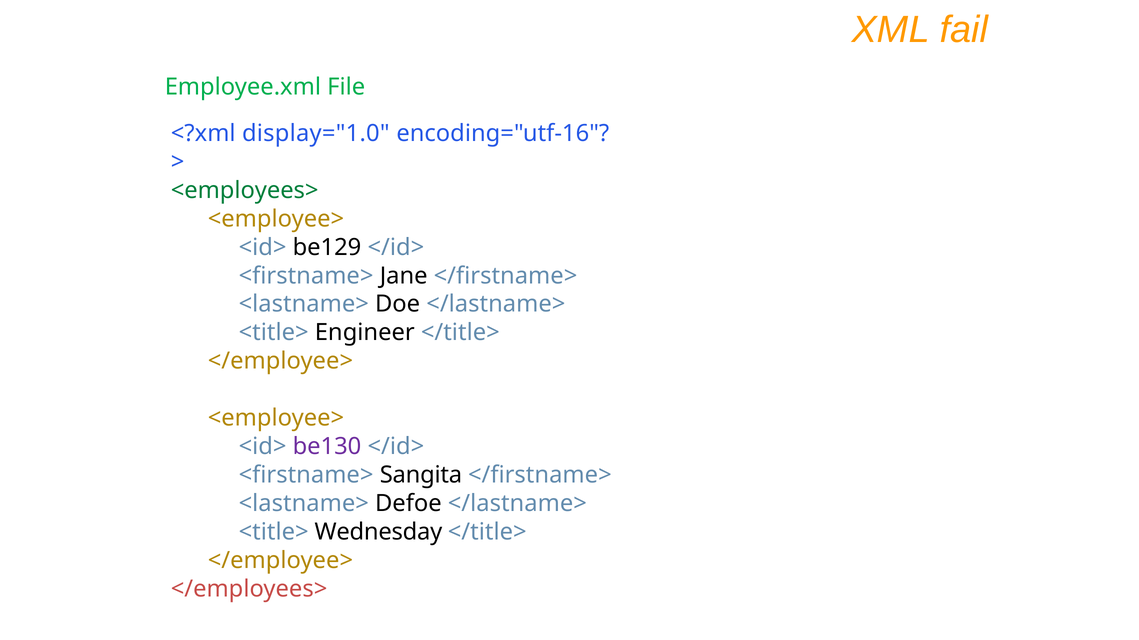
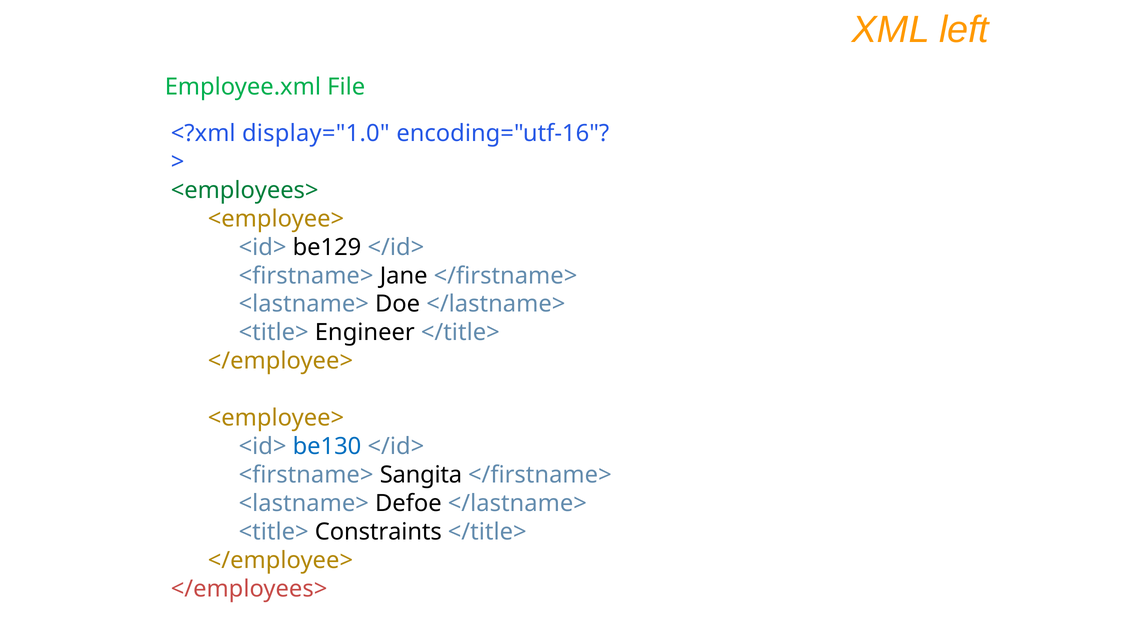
fail: fail -> left (964, 30)
be130 colour: purple -> blue (327, 447)
Wednesday: Wednesday -> Constraints (378, 532)
